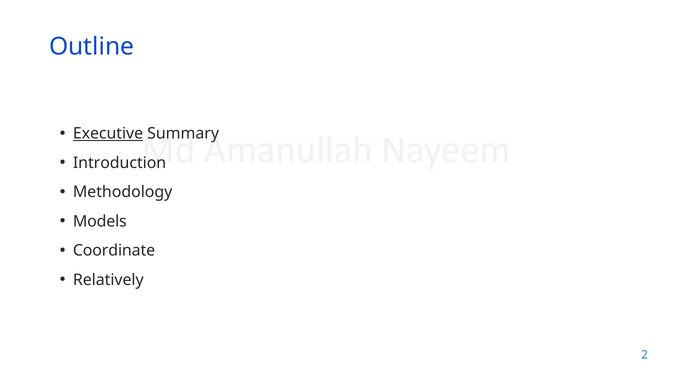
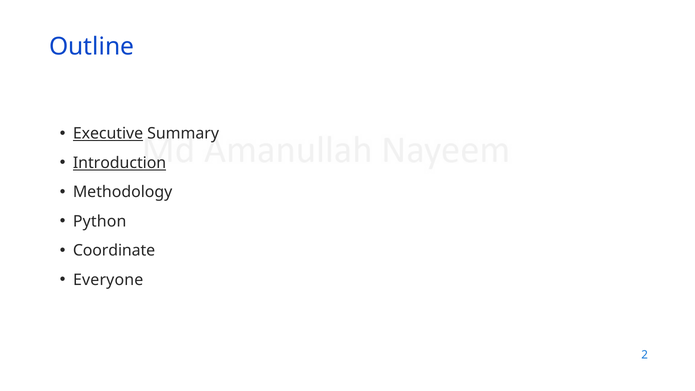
Introduction underline: none -> present (120, 163)
Models: Models -> Python (100, 221)
Relatively: Relatively -> Everyone (108, 280)
